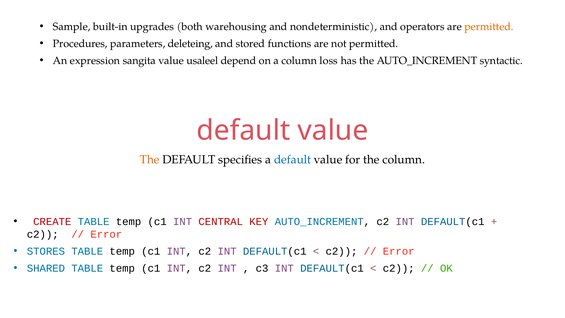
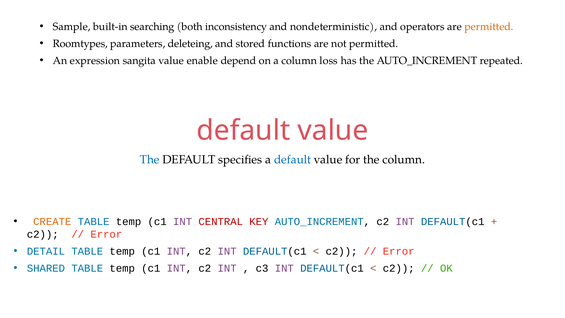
upgrades: upgrades -> searching (152, 27)
warehousing: warehousing -> inconsistency (236, 27)
Procedures: Procedures -> Roomtypes (80, 44)
usaleel: usaleel -> enable (202, 61)
syntactic: syntactic -> repeated (501, 61)
The colour: orange -> blue (150, 160)
CREATE colour: red -> orange (52, 221)
STORES: STORES -> DETAIL (46, 251)
